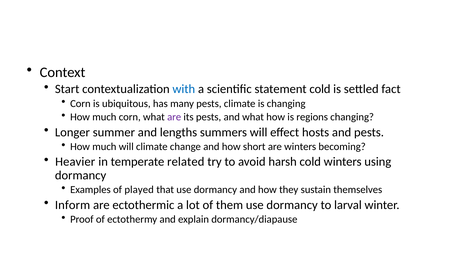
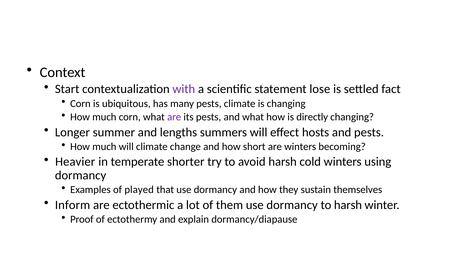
with colour: blue -> purple (184, 89)
statement cold: cold -> lose (320, 89)
regions: regions -> directly (312, 117)
related: related -> shorter (186, 162)
to larval: larval -> harsh (348, 205)
